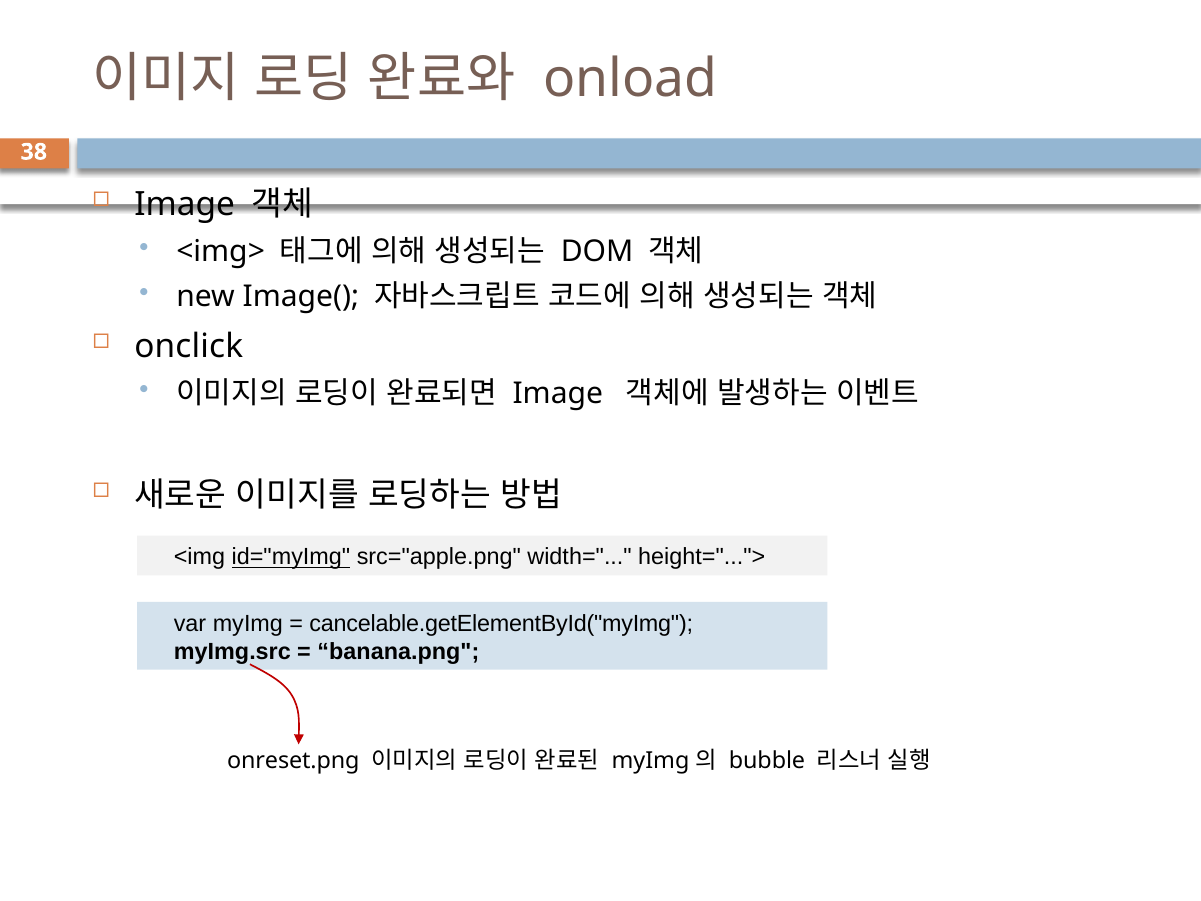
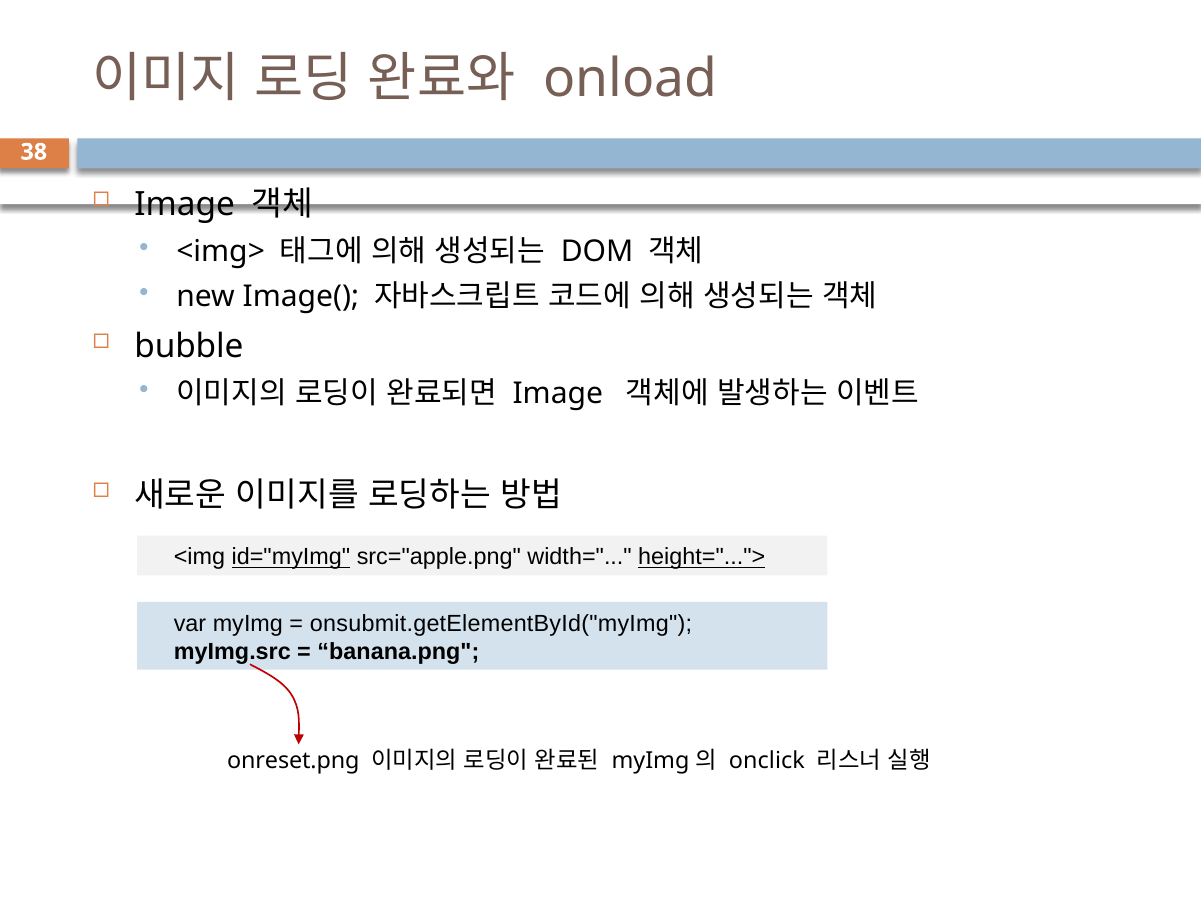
onclick: onclick -> bubble (189, 346)
height="..."> underline: none -> present (702, 557)
cancelable.getElementById("myImg: cancelable.getElementById("myImg -> onsubmit.getElementById("myImg (501, 623)
bubble: bubble -> onclick (767, 761)
